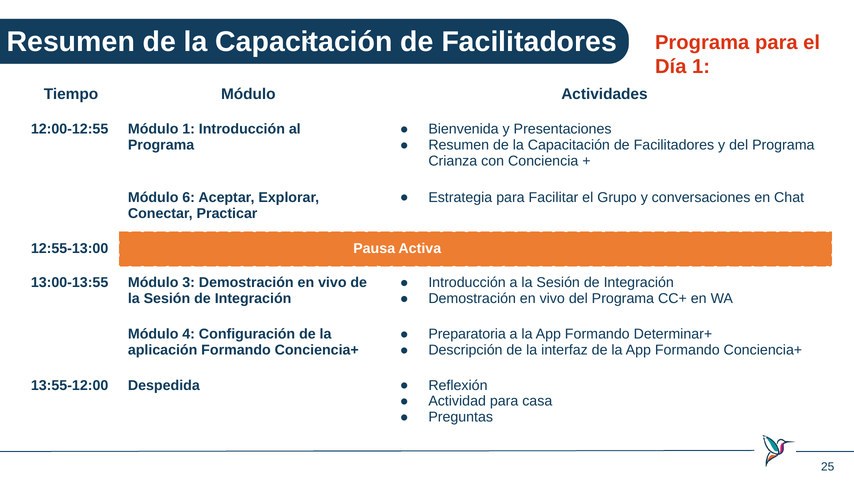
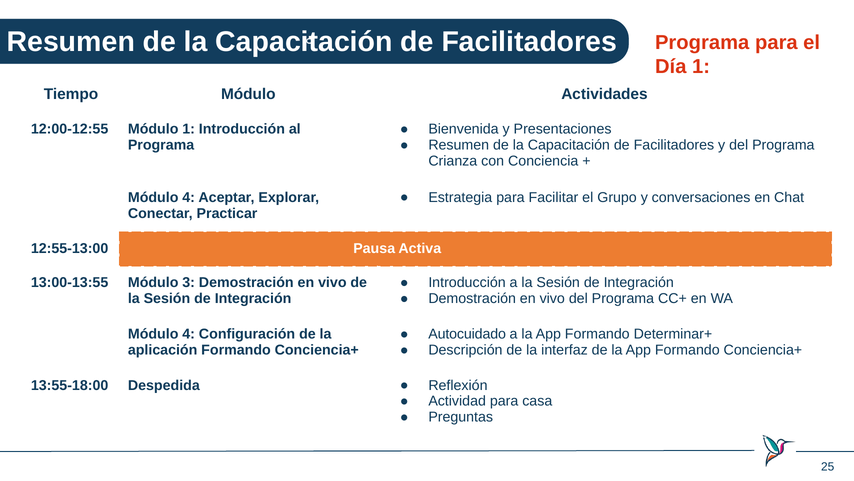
6: 6 -> 4 (189, 197)
Preparatoria: Preparatoria -> Autocuidado (467, 334)
13:55-12:00: 13:55-12:00 -> 13:55-18:00 (70, 385)
